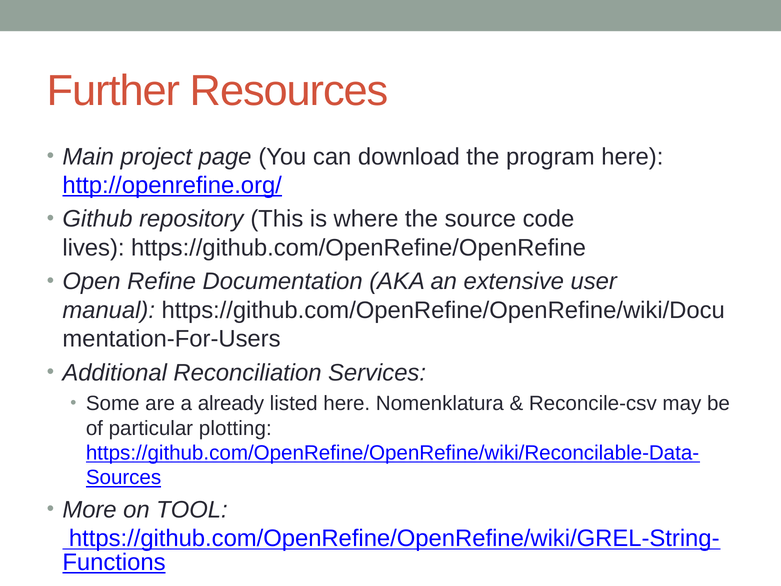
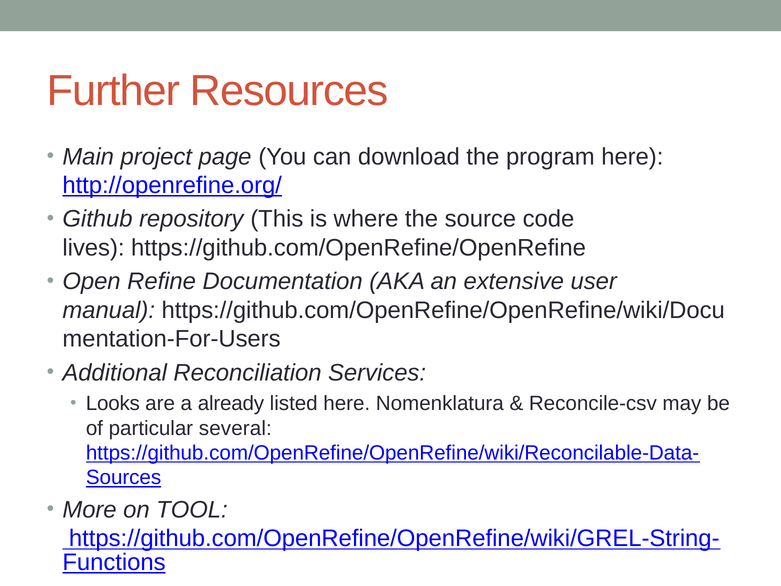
Some: Some -> Looks (113, 403)
plotting: plotting -> several (235, 428)
